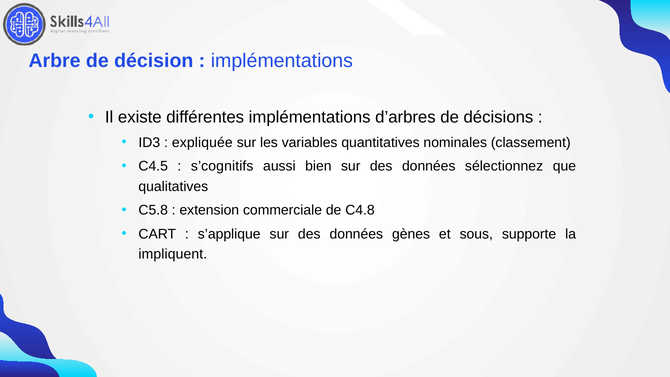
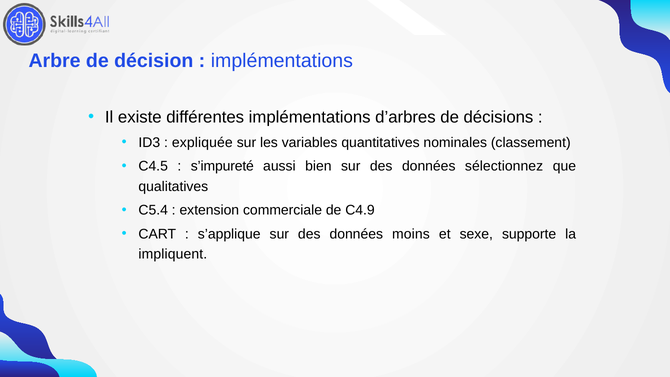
s’cognitifs: s’cognitifs -> s’impureté (222, 166)
C5.8: C5.8 -> C5.4 (153, 210)
C4.8: C4.8 -> C4.9 (360, 210)
gènes: gènes -> moins (411, 234)
sous: sous -> sexe (476, 234)
